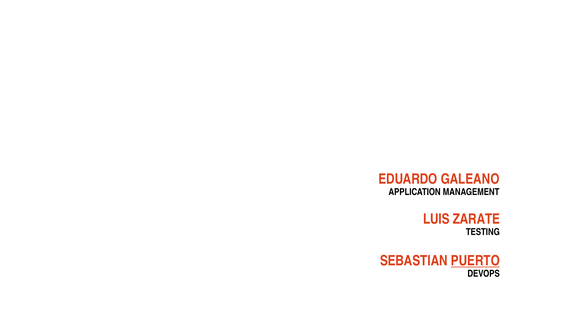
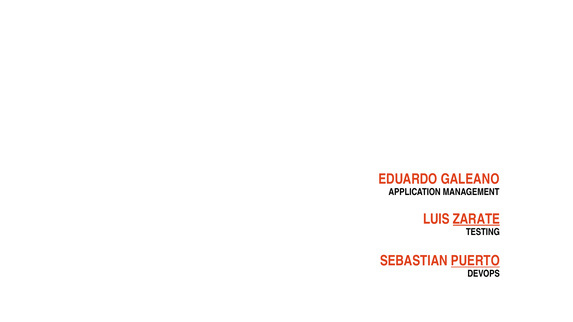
ZARATE underline: none -> present (476, 219)
